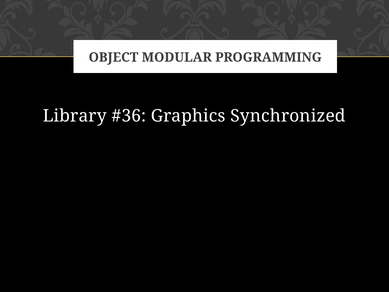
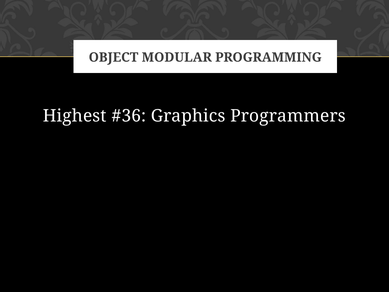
Library: Library -> Highest (75, 116)
Synchronized: Synchronized -> Programmers (288, 116)
